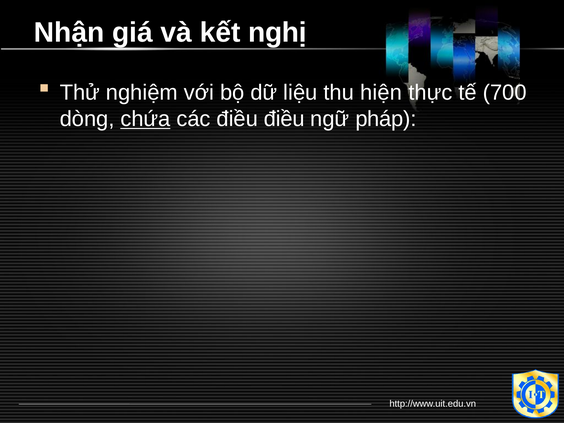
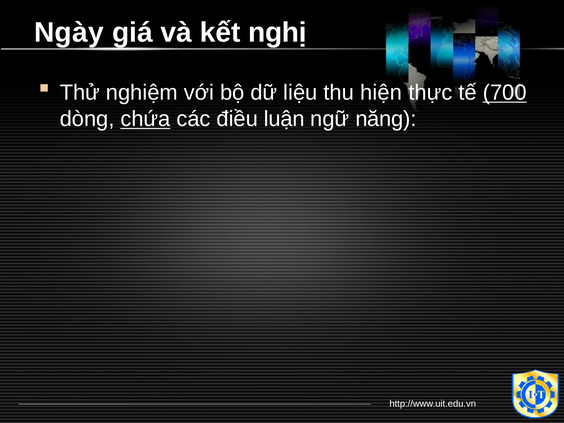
Nhận: Nhận -> Ngày (69, 33)
700 underline: none -> present (505, 93)
điều điều: điều -> luận (284, 119)
pháp: pháp -> năng (386, 119)
